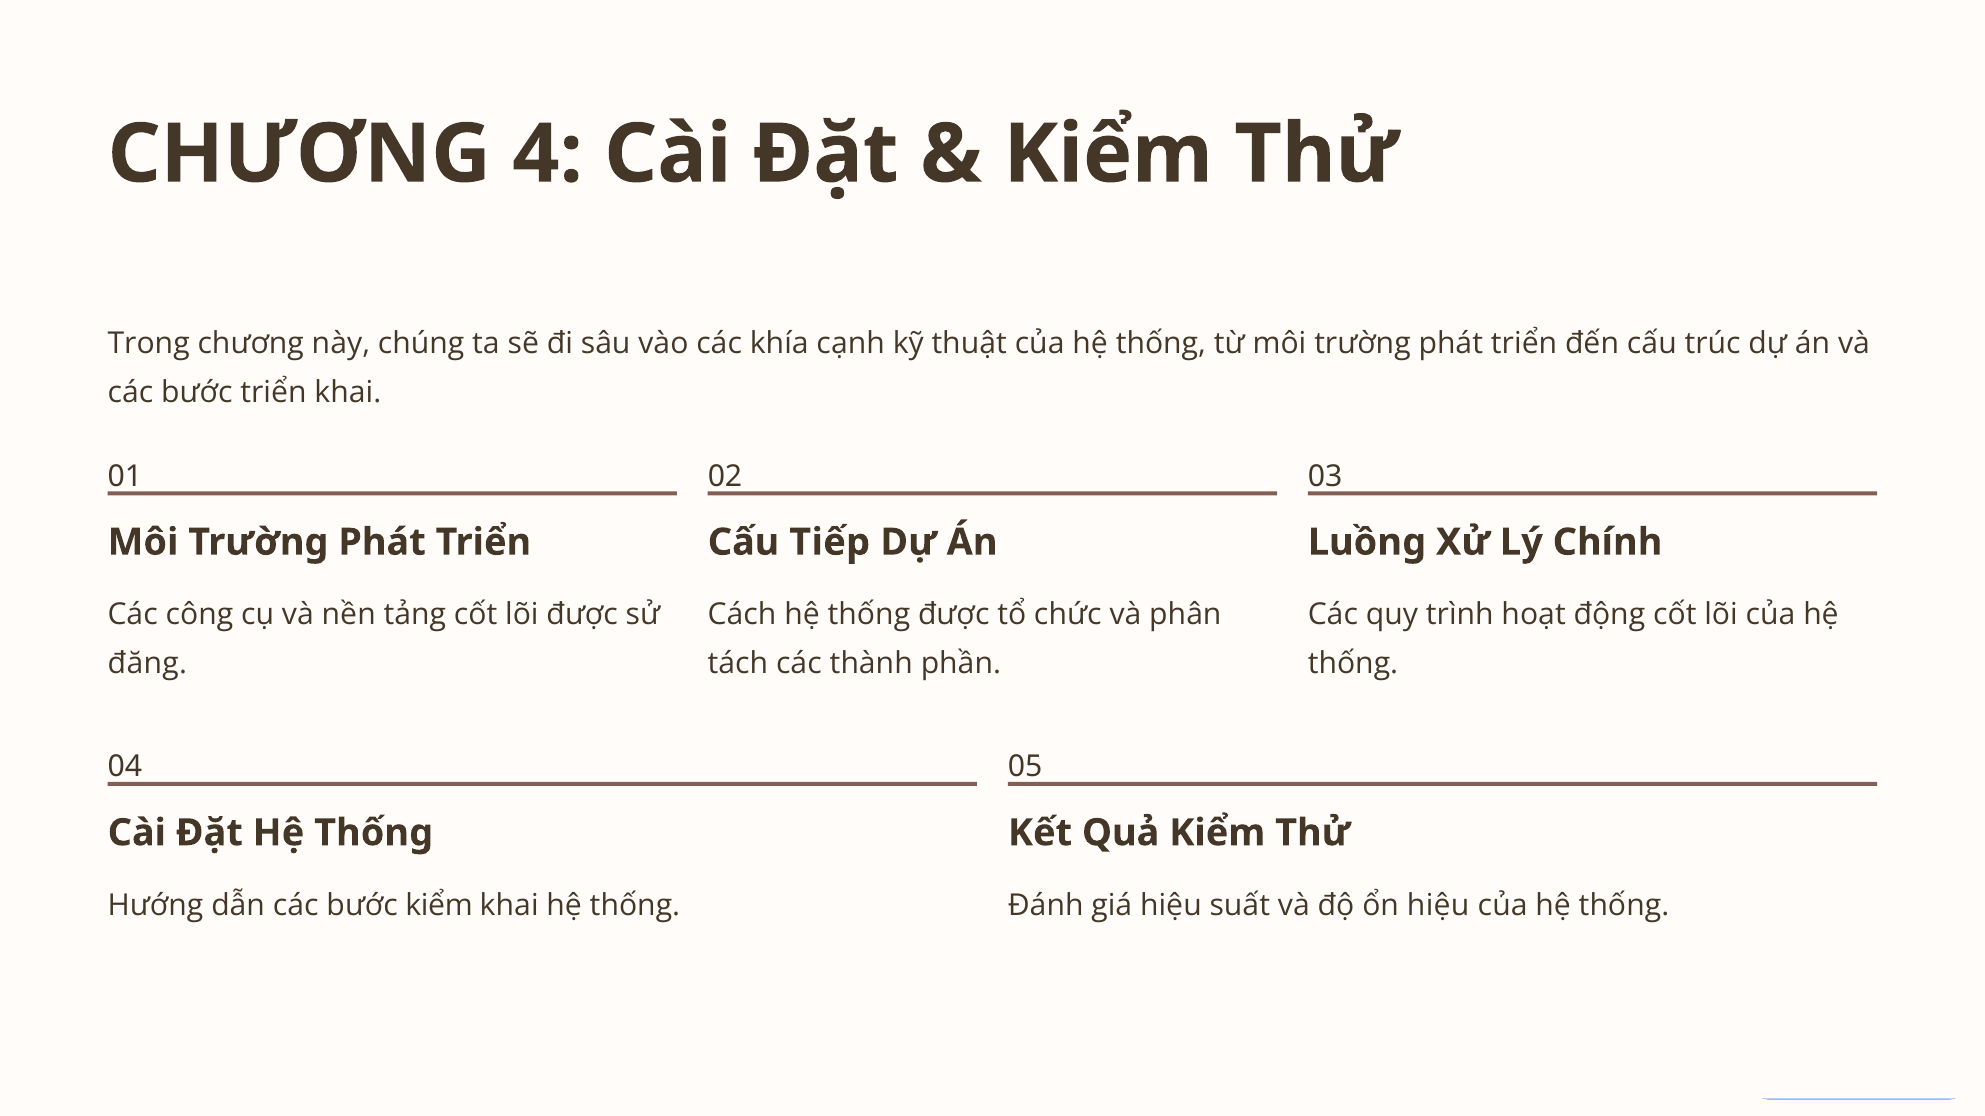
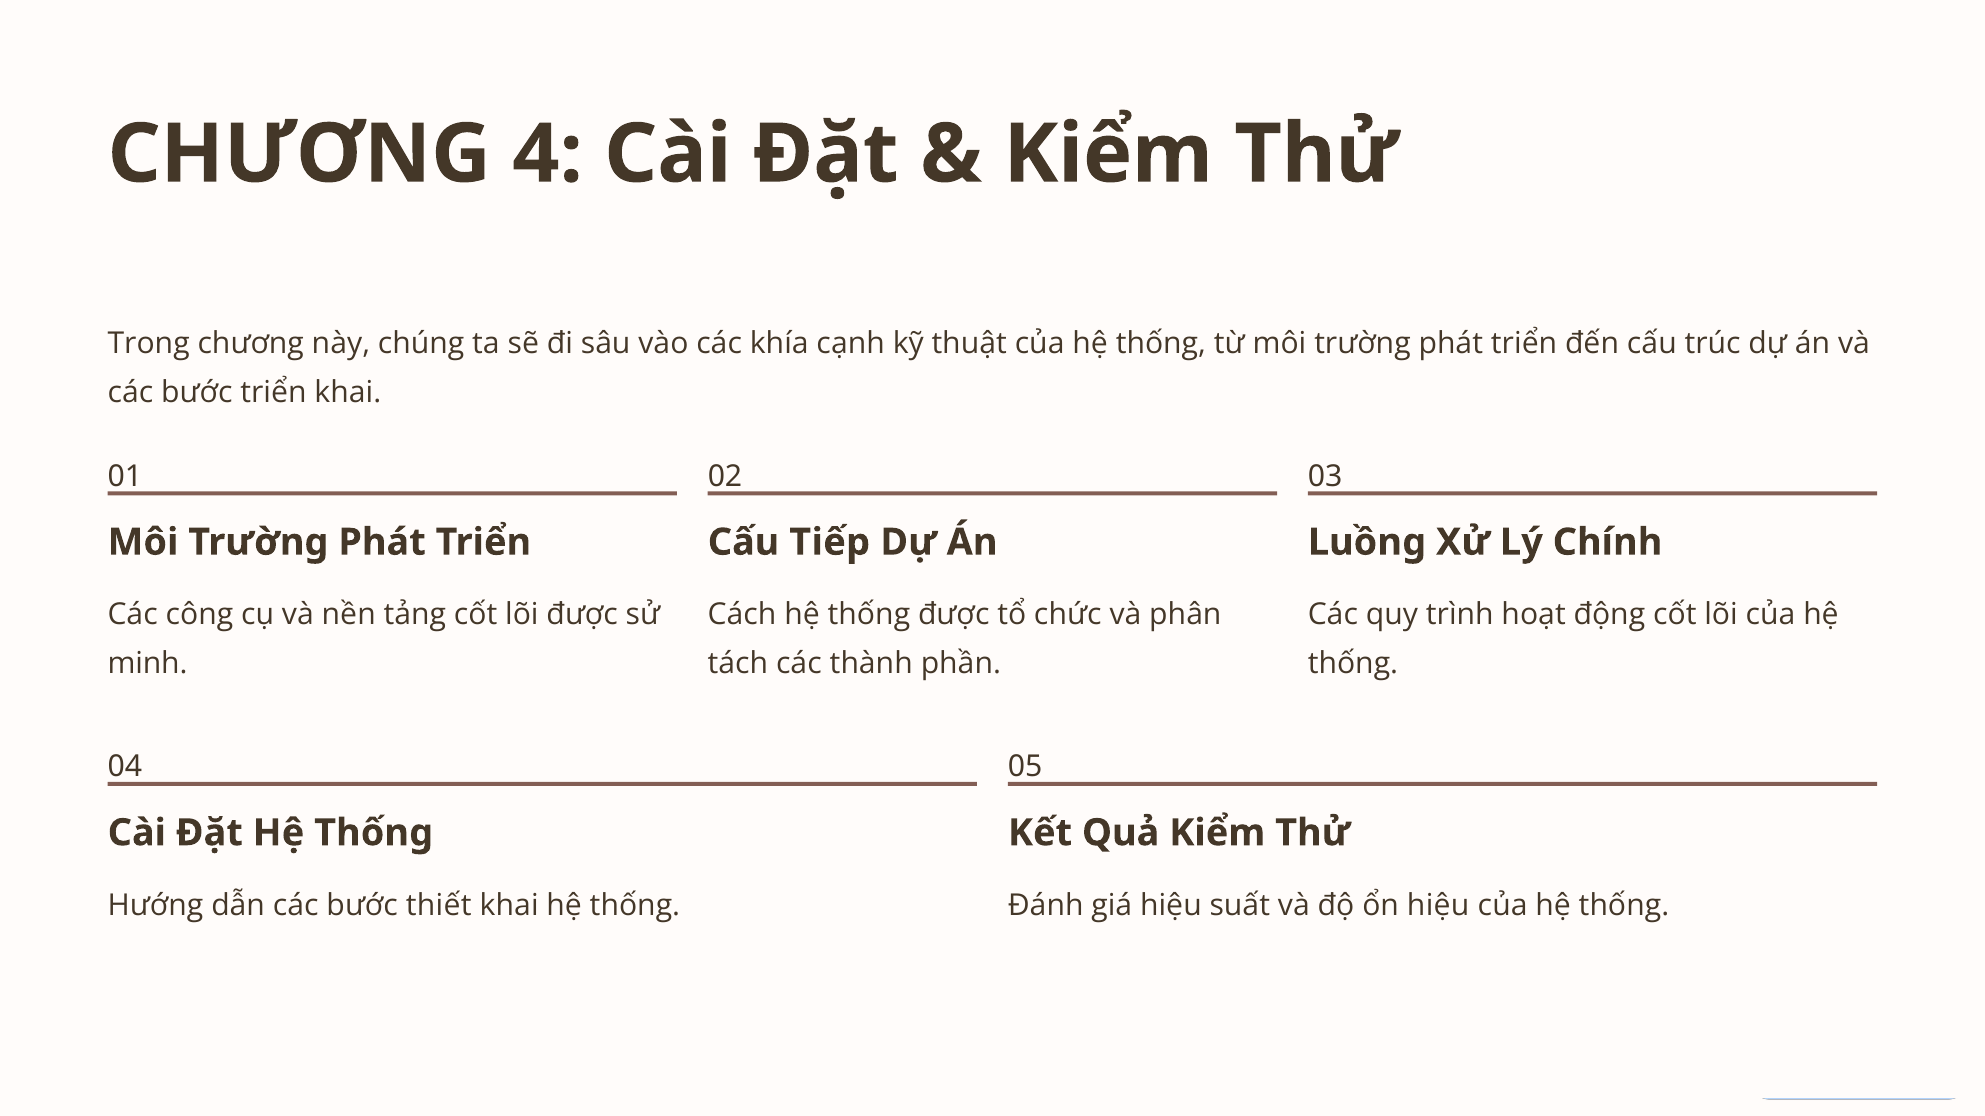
đăng: đăng -> minh (148, 664)
bước kiểm: kiểm -> thiết (439, 905)
